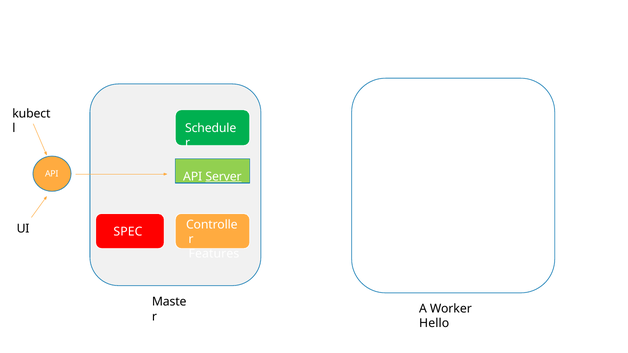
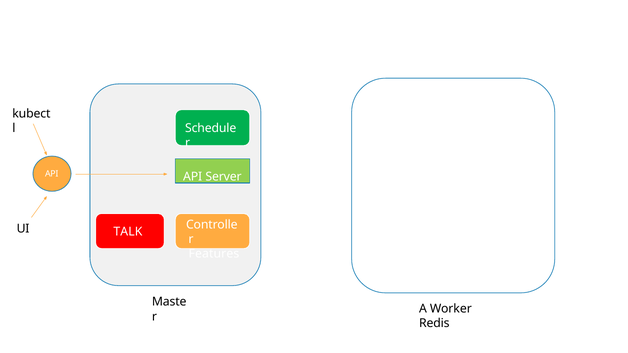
Server underline: present -> none (224, 177)
SPEC: SPEC -> TALK (128, 232)
Hello: Hello -> Redis (434, 323)
